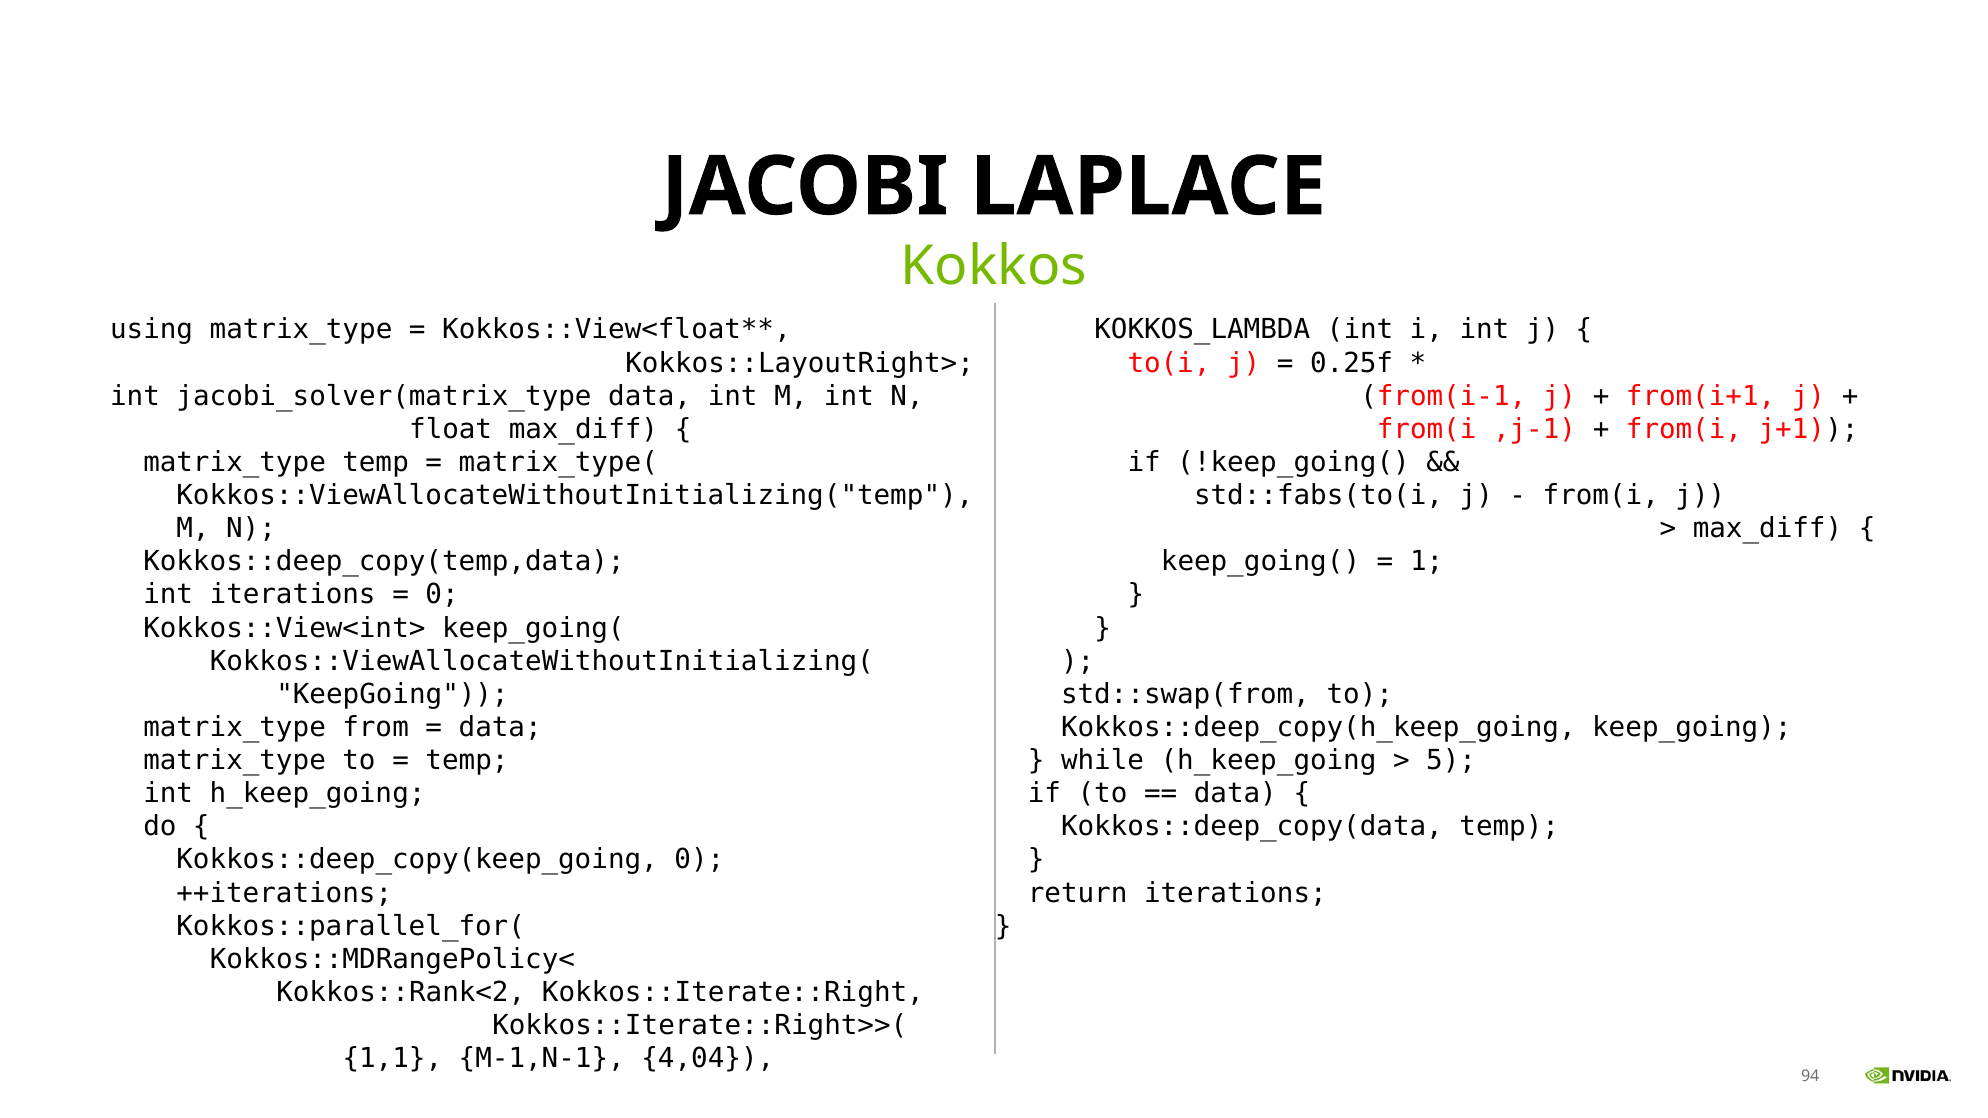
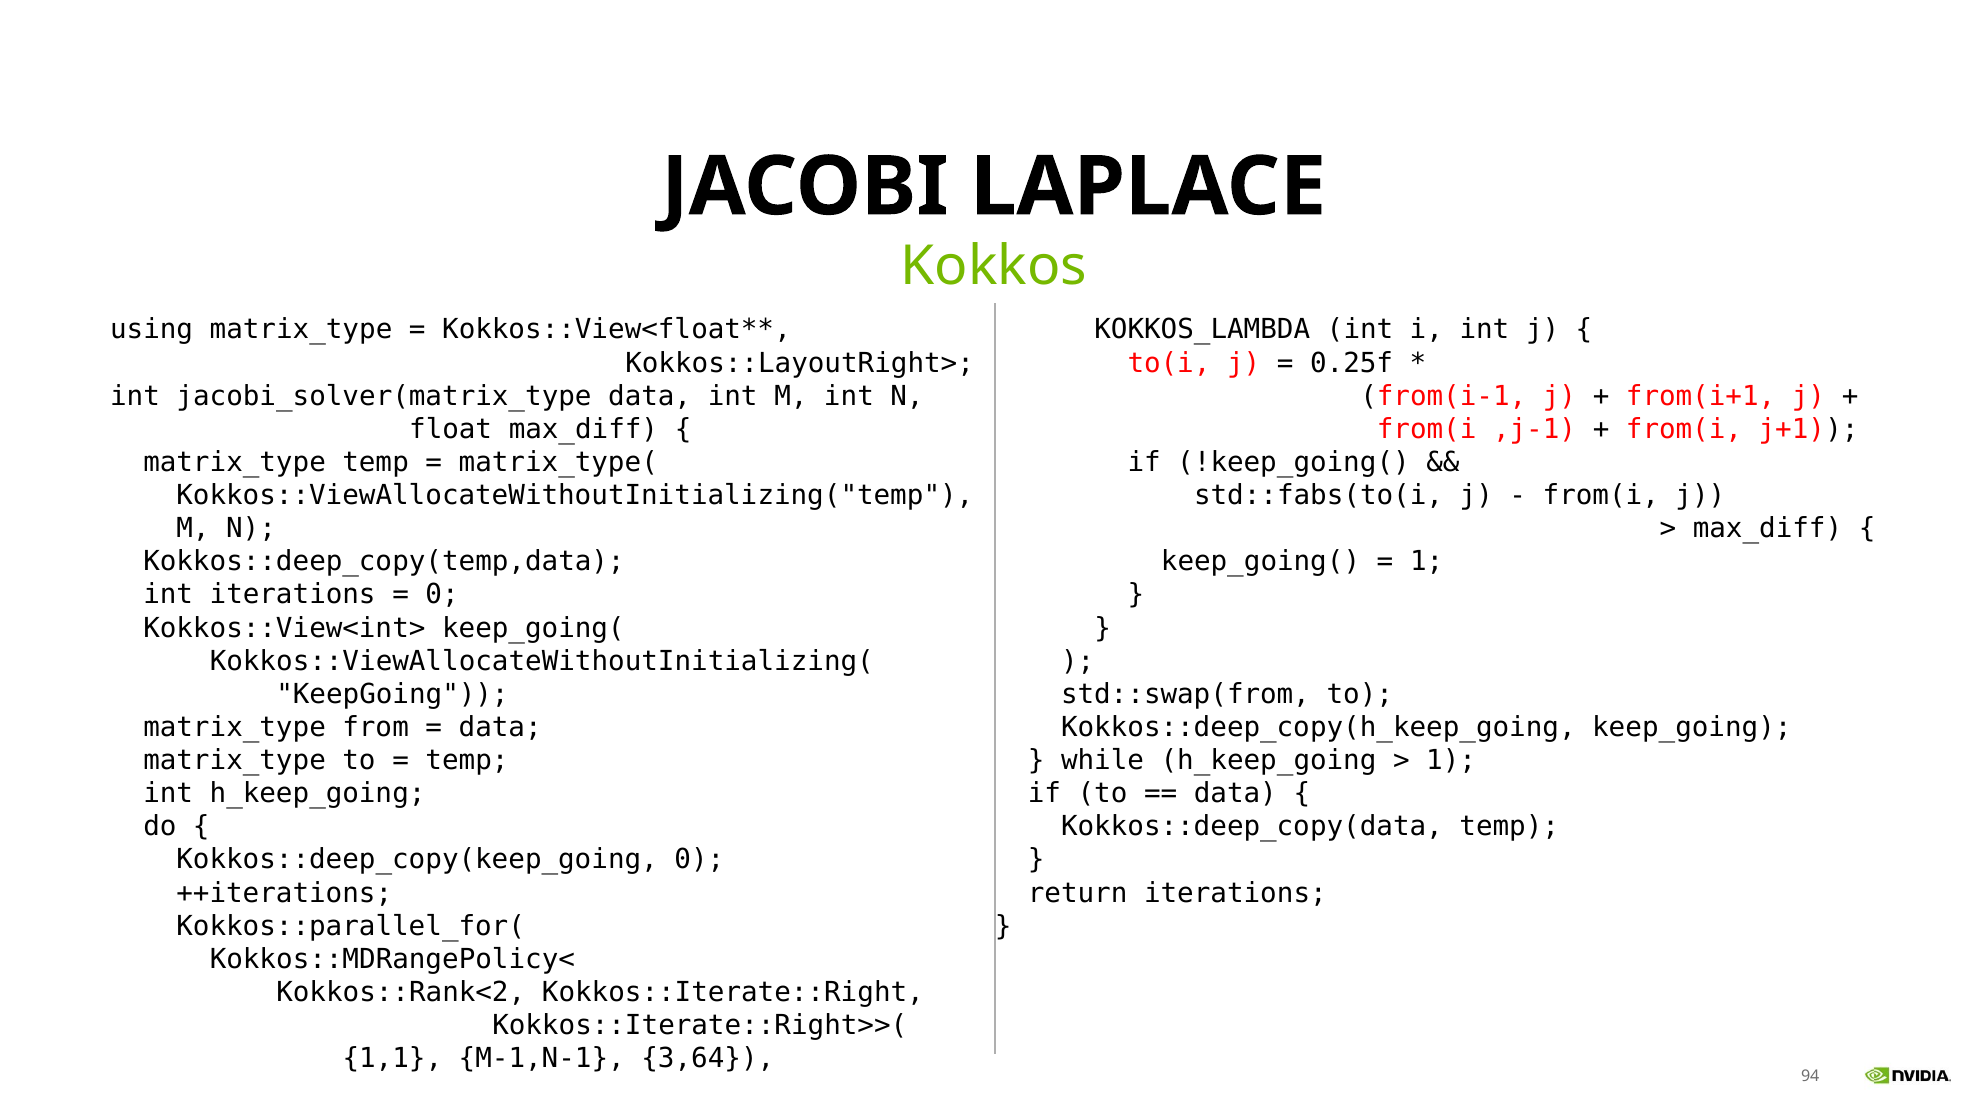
5: 5 -> 1 (1451, 761)
4,04: 4,04 -> 3,64 (708, 1059)
